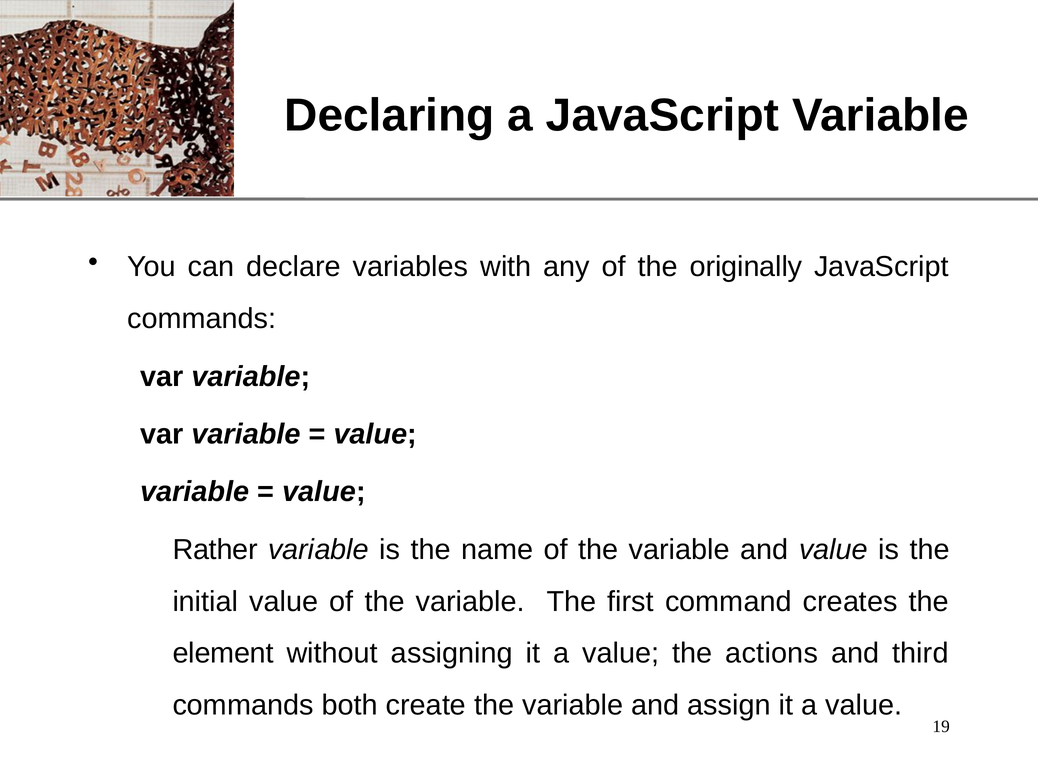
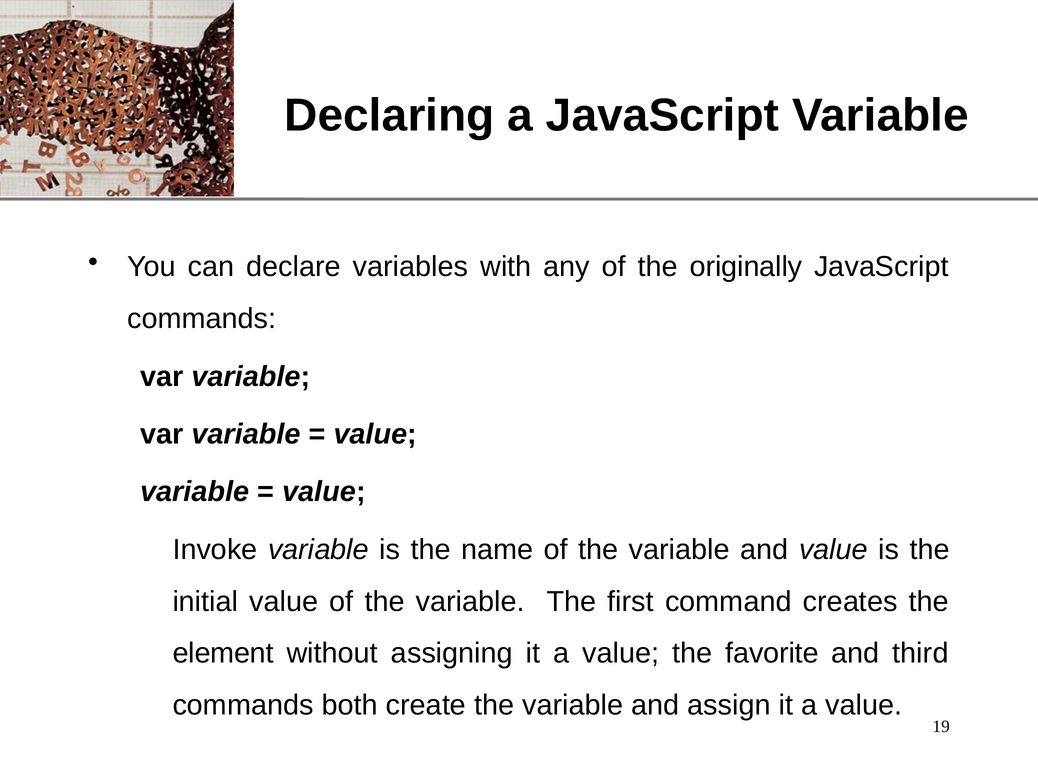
Rather: Rather -> Invoke (215, 549)
actions: actions -> favorite (772, 653)
